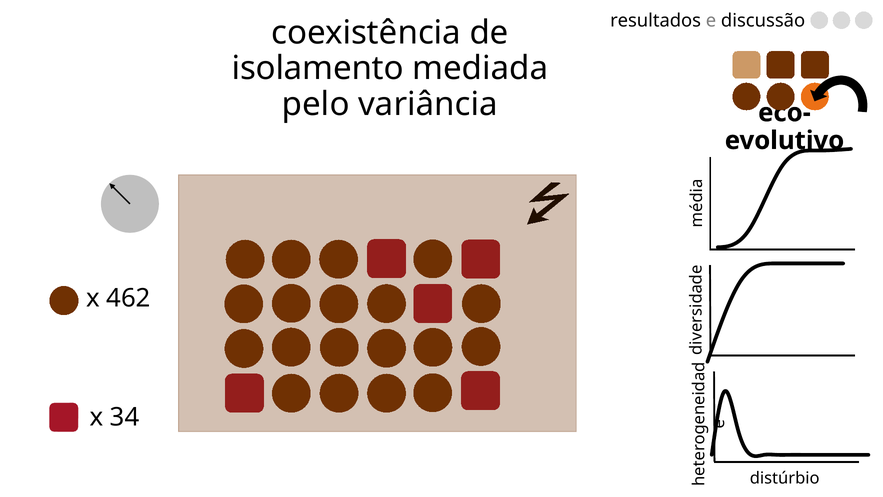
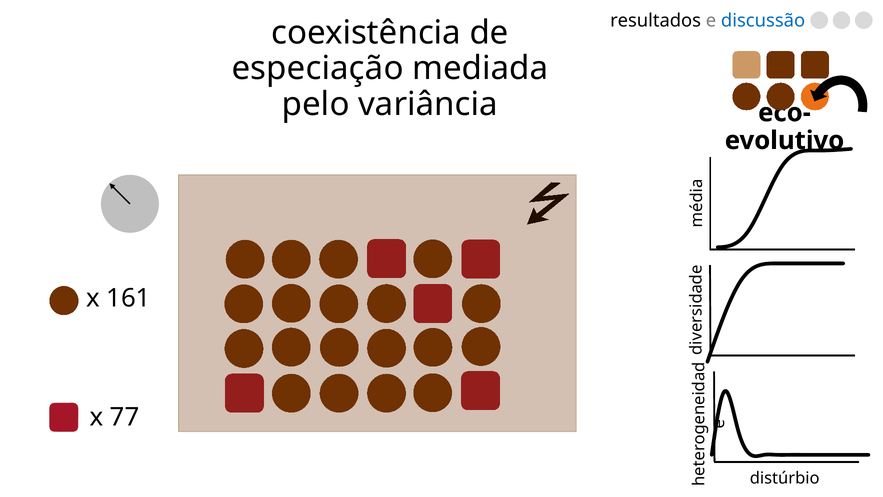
discussão colour: black -> blue (763, 21)
isolamento: isolamento -> especiação (318, 68)
462: 462 -> 161 (128, 298)
34: 34 -> 77 (125, 417)
